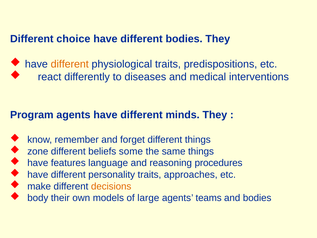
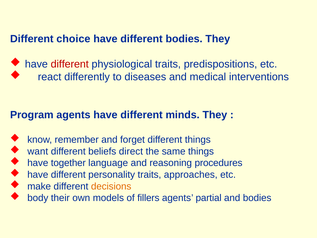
different colour: orange -> red (70, 64)
zone: zone -> want (38, 151)
some: some -> direct (131, 151)
features: features -> together (68, 163)
large: large -> fillers (148, 198)
teams: teams -> partial (209, 198)
